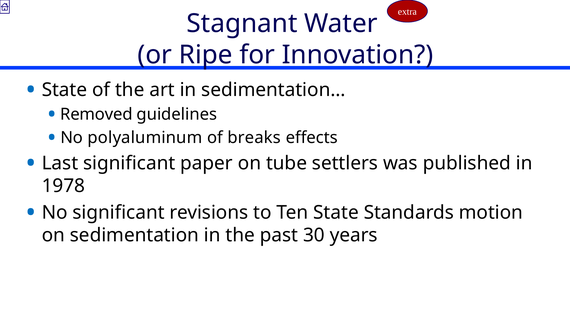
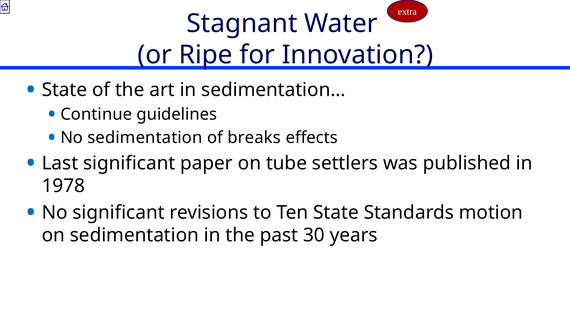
Removed: Removed -> Continue (96, 114)
No polyaluminum: polyaluminum -> sedimentation (145, 138)
